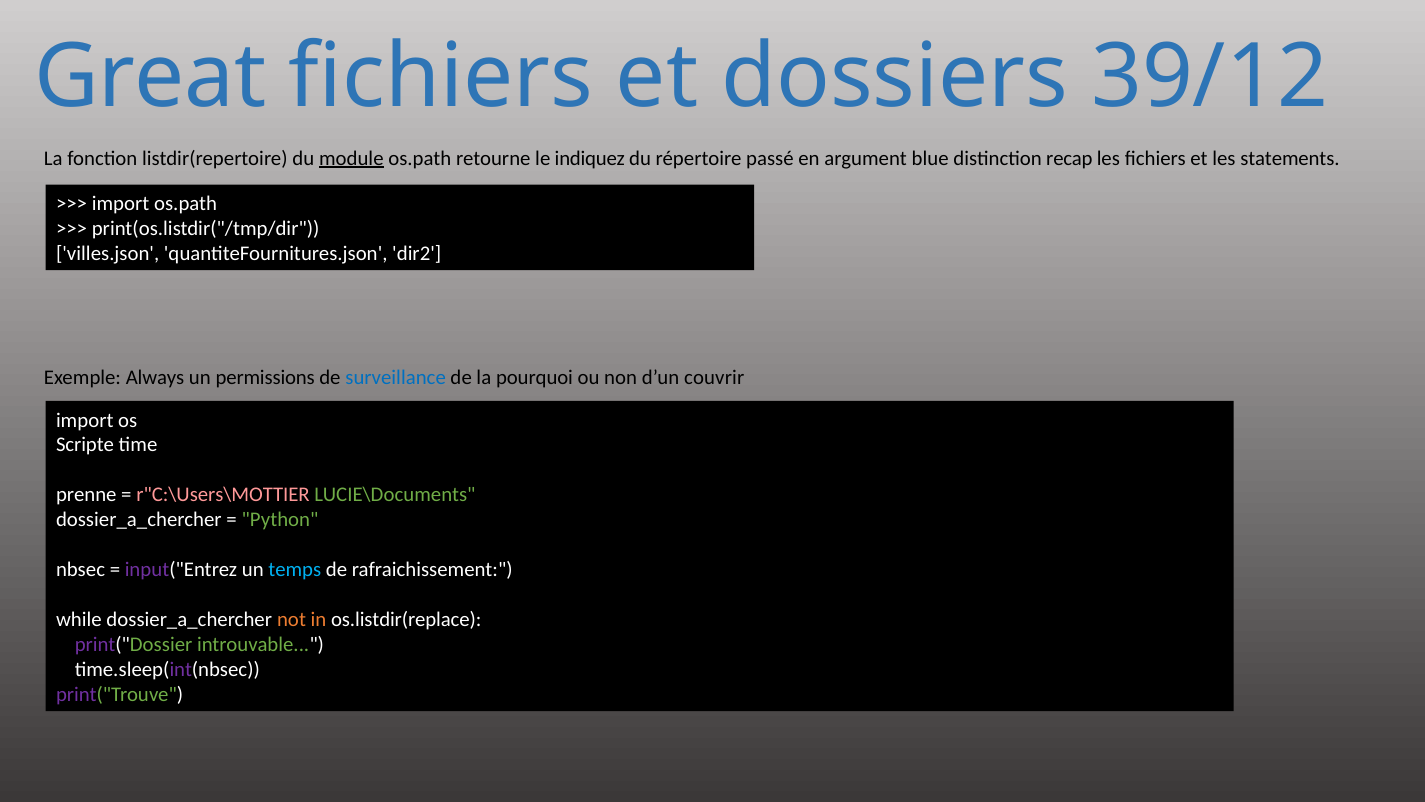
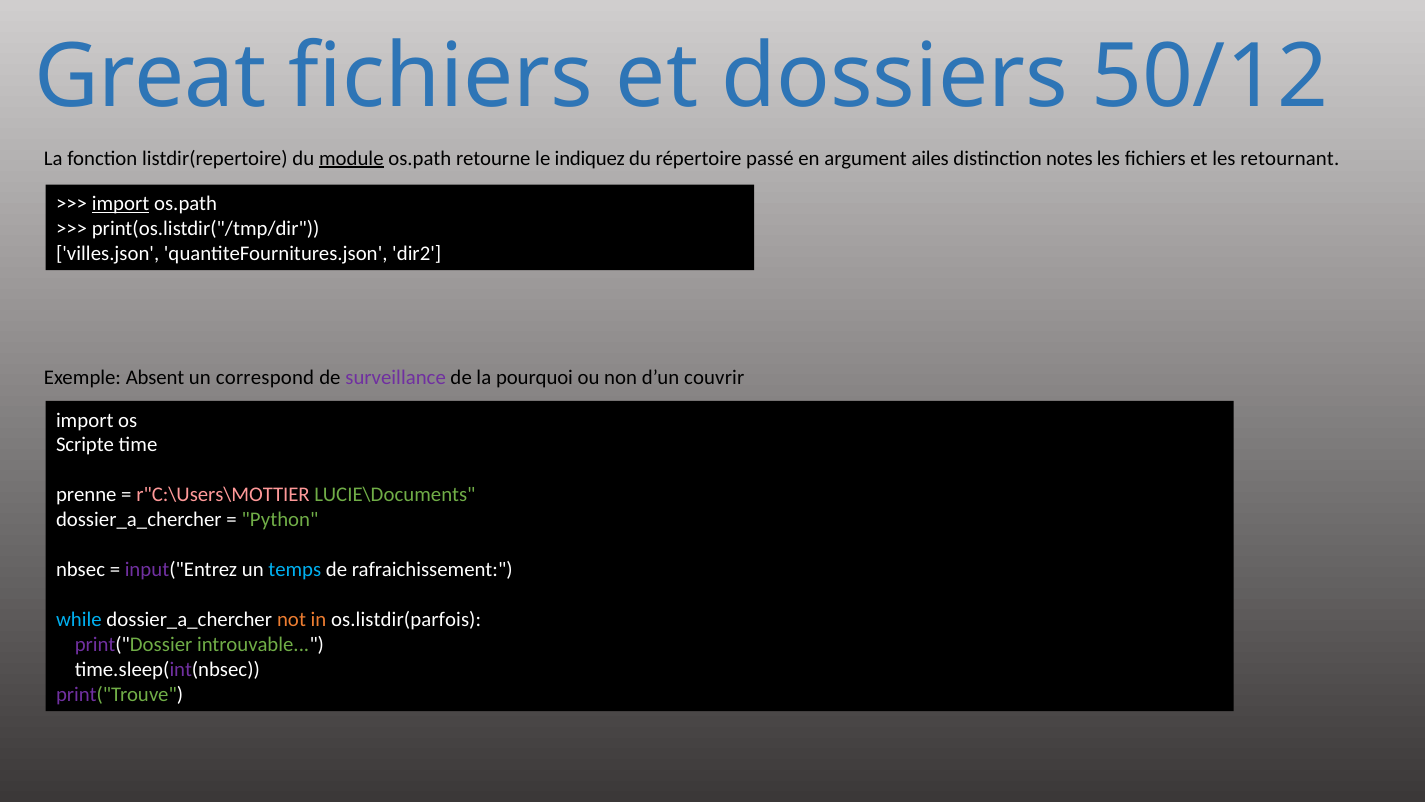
39/12: 39/12 -> 50/12 (1210, 77)
blue: blue -> ailes (930, 158)
recap: recap -> notes (1069, 158)
statements: statements -> retournant (1290, 158)
import underline: none -> present (121, 204)
Always: Always -> Absent (155, 378)
permissions: permissions -> correspond (265, 378)
surveillance colour: blue -> purple (396, 378)
while colour: white -> light blue (79, 620)
os.listdir(replace: os.listdir(replace -> os.listdir(parfois (406, 620)
